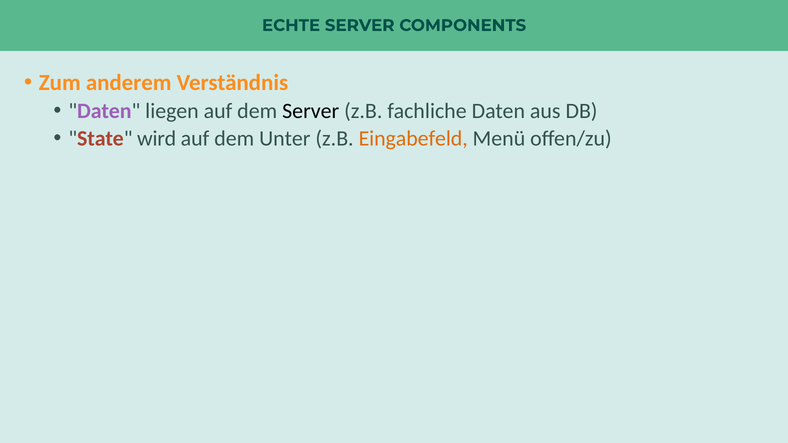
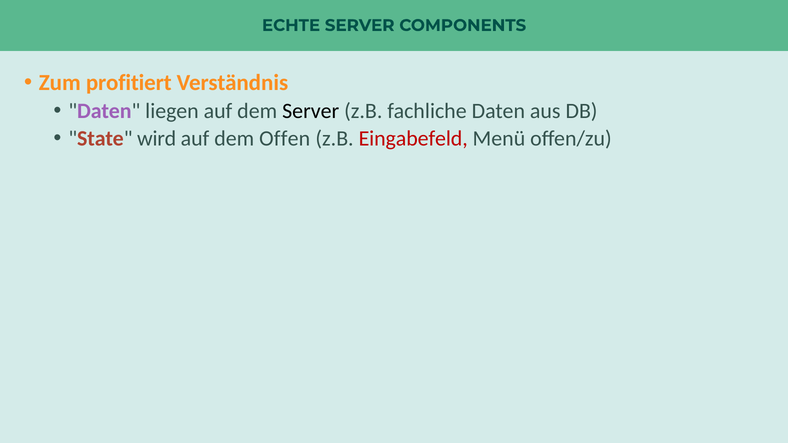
anderem: anderem -> profitiert (129, 83)
Unter: Unter -> Offen (285, 139)
Eingabefeld colour: orange -> red (413, 139)
